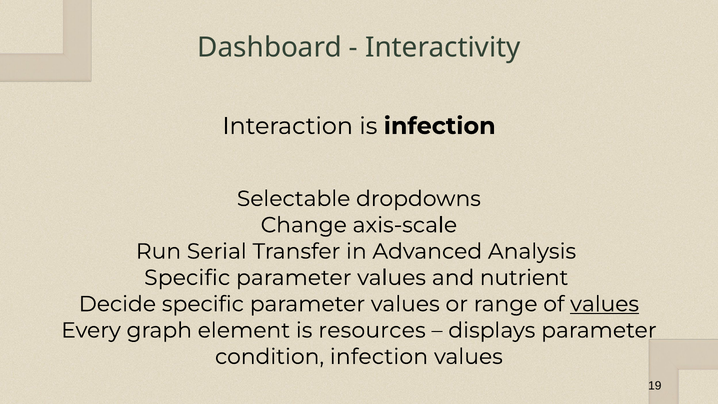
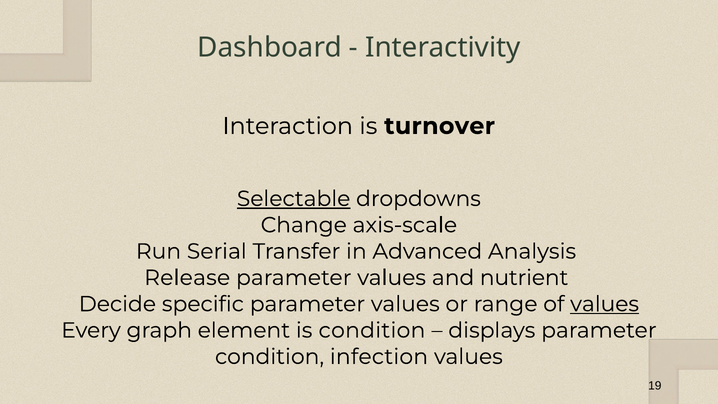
is infection: infection -> turnover (440, 126)
Selectable underline: none -> present (294, 199)
Specific: Specific -> Release (187, 278)
is resources: resources -> condition (372, 330)
